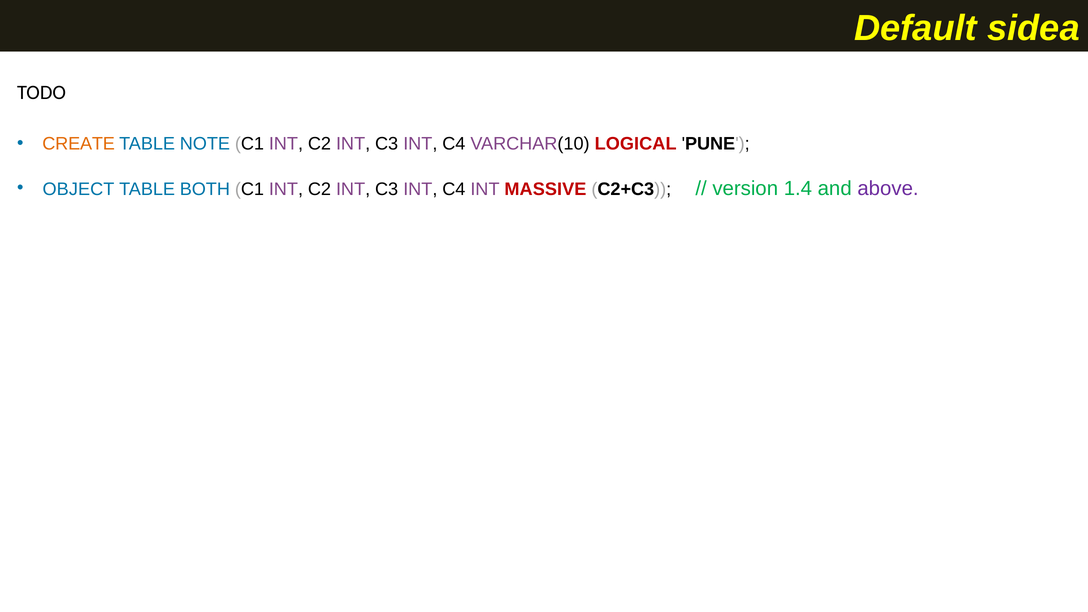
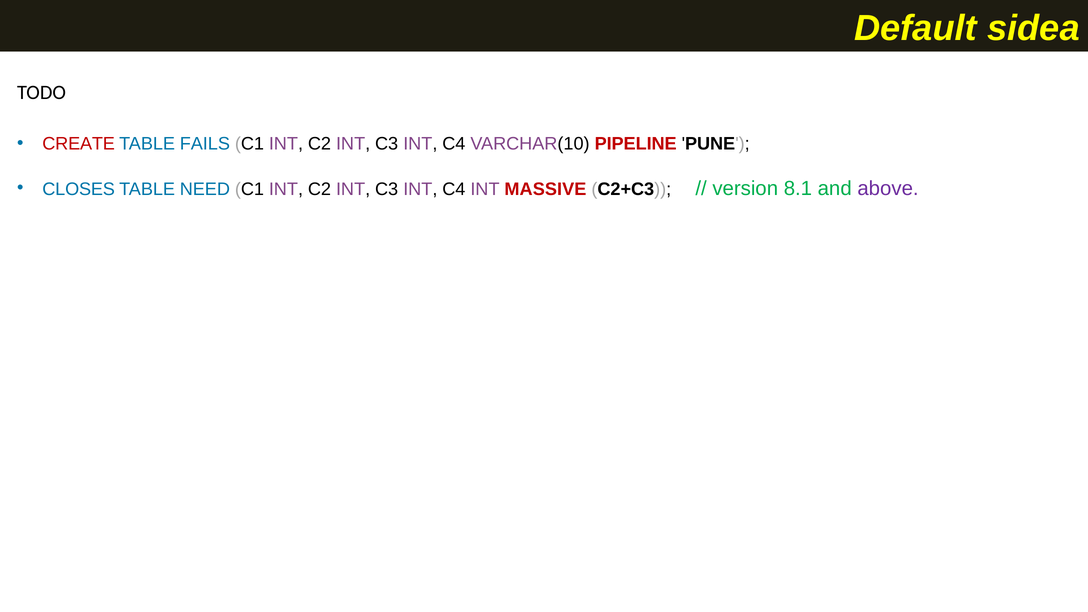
CREATE colour: orange -> red (79, 144)
NOTE: NOTE -> FAILS (205, 144)
LOGICAL: LOGICAL -> PIPELINE (636, 144)
OBJECT: OBJECT -> CLOSES (79, 189)
BOTH: BOTH -> NEED (205, 189)
1.4: 1.4 -> 8.1 (798, 189)
